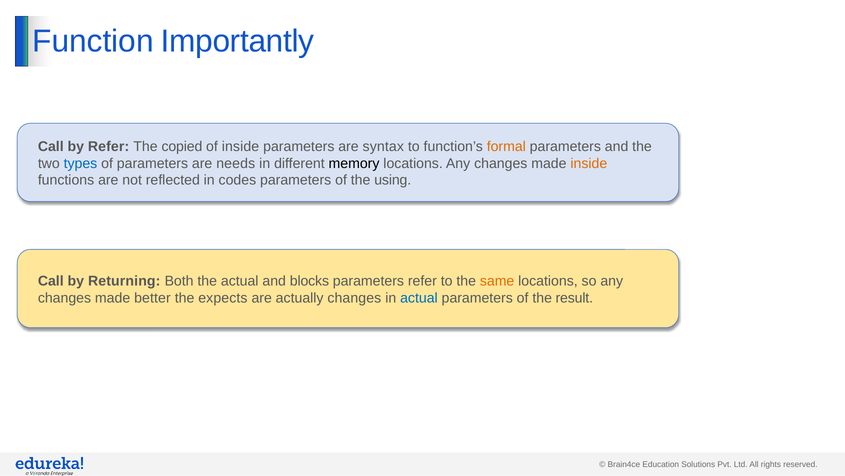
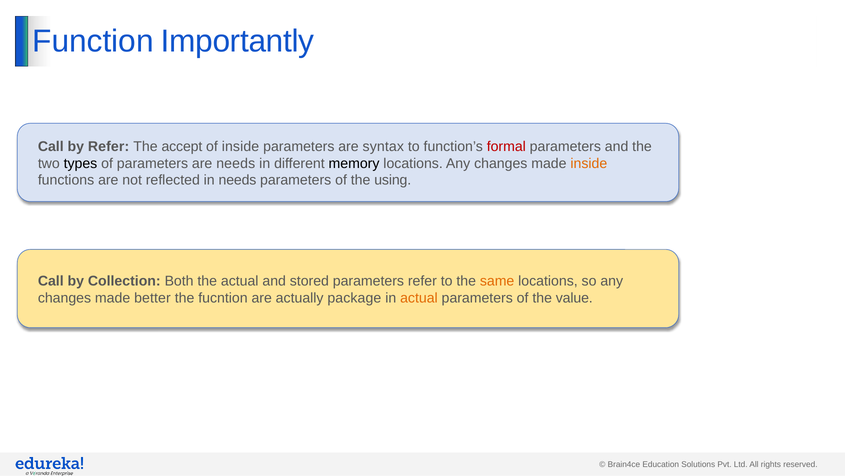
copied: copied -> accept (182, 146)
formal colour: orange -> red (506, 146)
types colour: blue -> black (80, 163)
in codes: codes -> needs (237, 180)
Returning: Returning -> Collection (124, 281)
blocks: blocks -> stored (309, 281)
expects: expects -> fucntion (223, 298)
actually changes: changes -> package (354, 298)
actual colour: blue -> orange (419, 298)
result: result -> value (574, 298)
